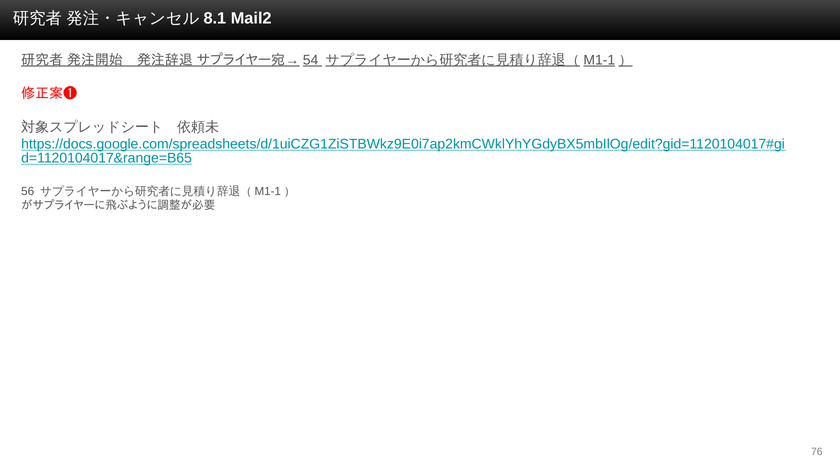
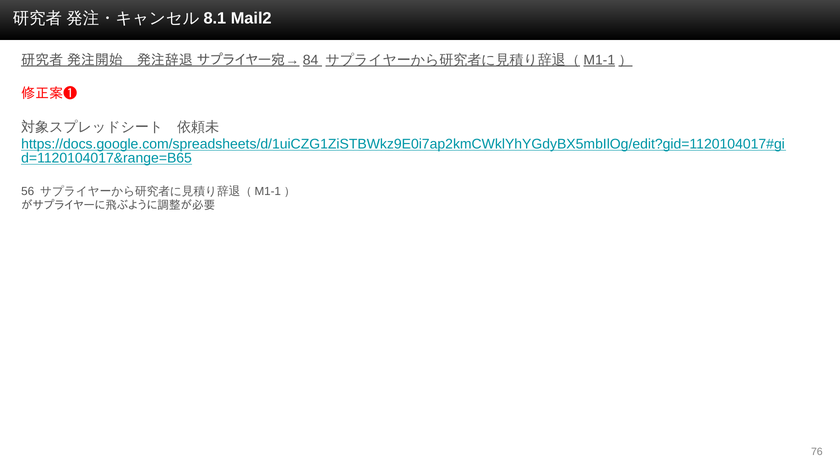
54: 54 -> 84 (311, 60)
